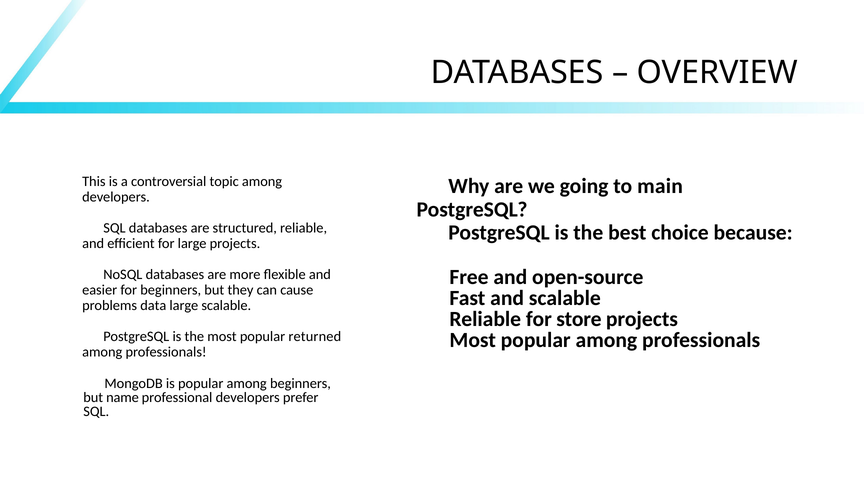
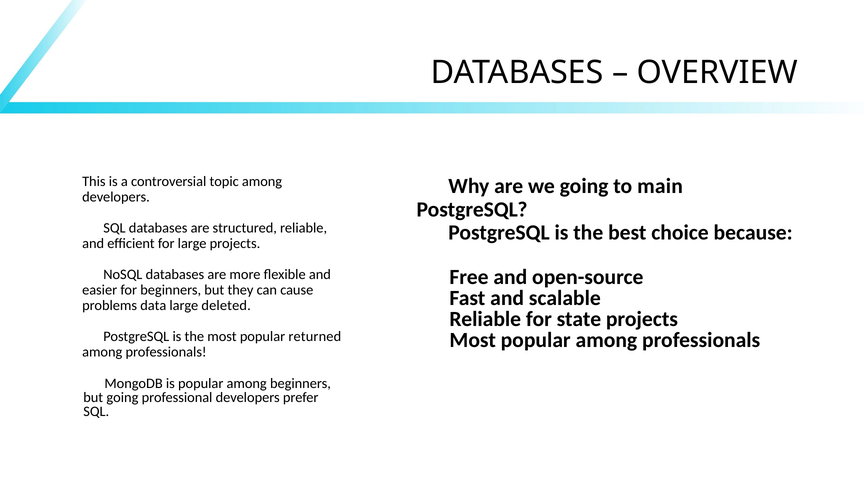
large scalable: scalable -> deleted (226, 306)
store: store -> state (579, 319)
but name: name -> going (122, 397)
